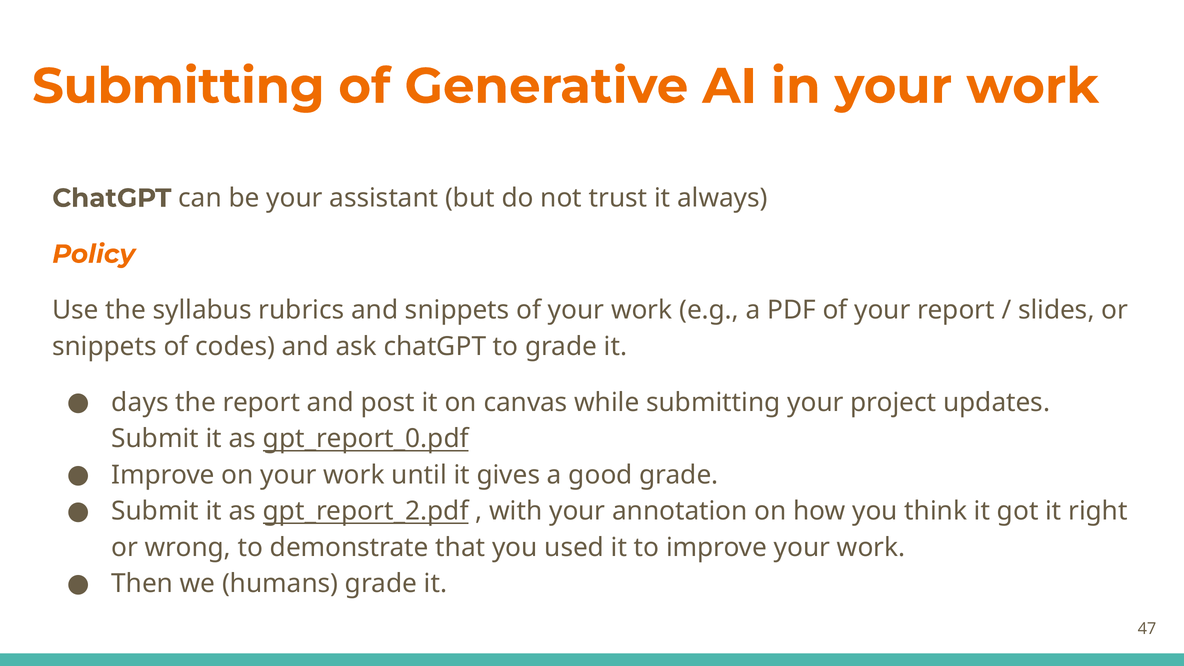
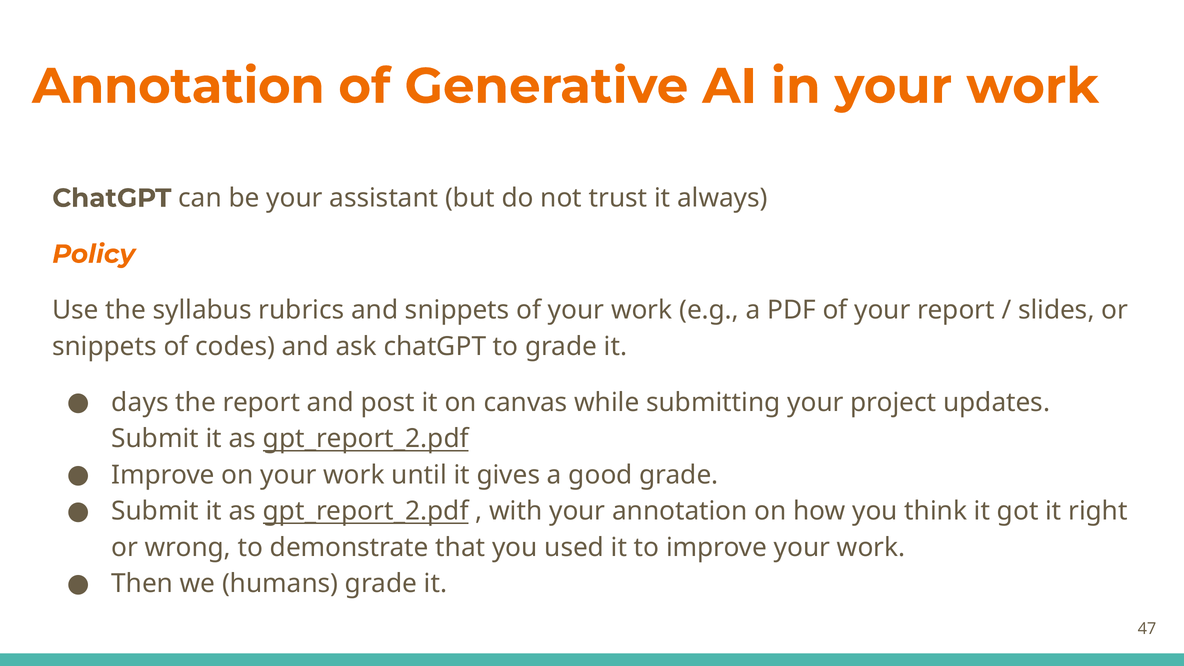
Submitting: Submitting -> Annotation (178, 86)
gpt_report_0.pdf: gpt_report_0.pdf -> gpt_report_2.pdf (366, 439)
